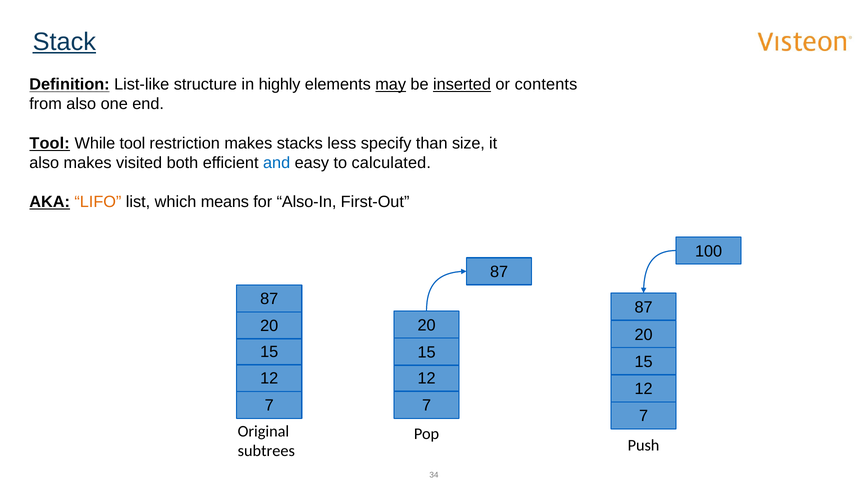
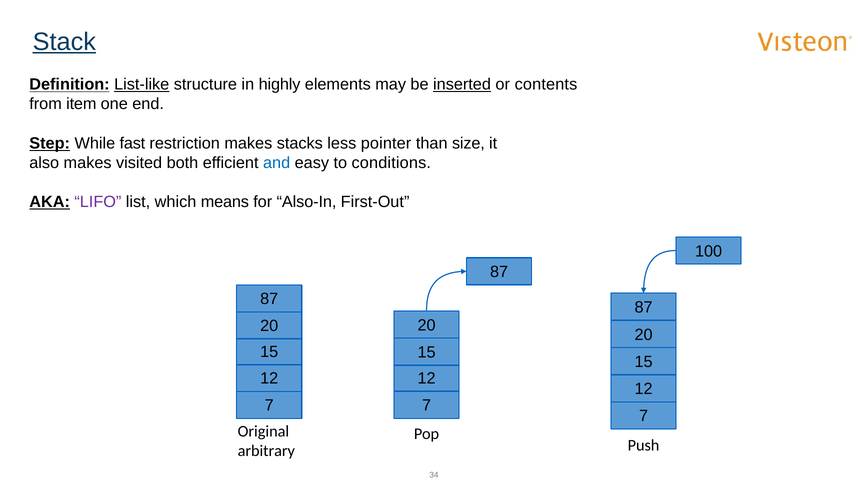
List-like underline: none -> present (142, 85)
may underline: present -> none (391, 85)
from also: also -> item (81, 104)
Tool: Tool -> Step (50, 143)
While tool: tool -> fast (132, 143)
specify: specify -> pointer (386, 143)
calculated: calculated -> conditions (391, 163)
LIFO colour: orange -> purple (98, 202)
subtrees: subtrees -> arbitrary (266, 451)
